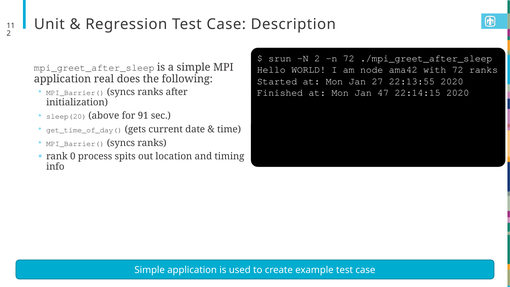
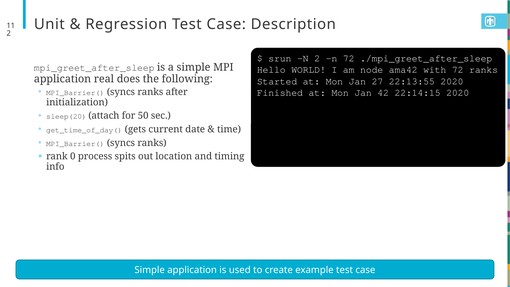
47: 47 -> 42 (383, 93)
above: above -> attach (104, 116)
91: 91 -> 50 (143, 116)
